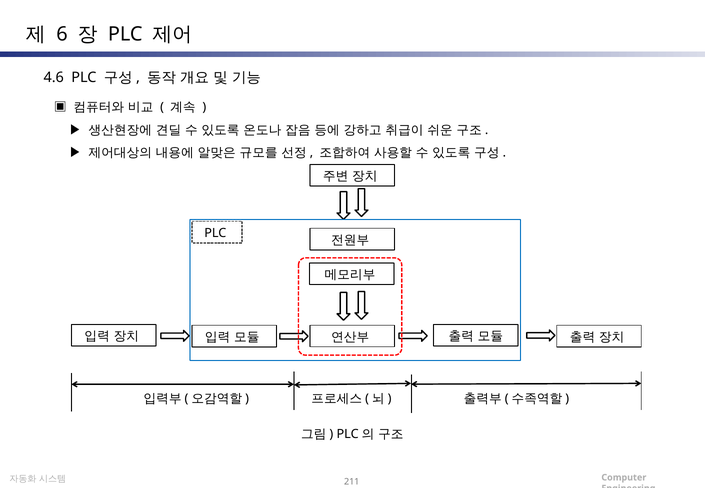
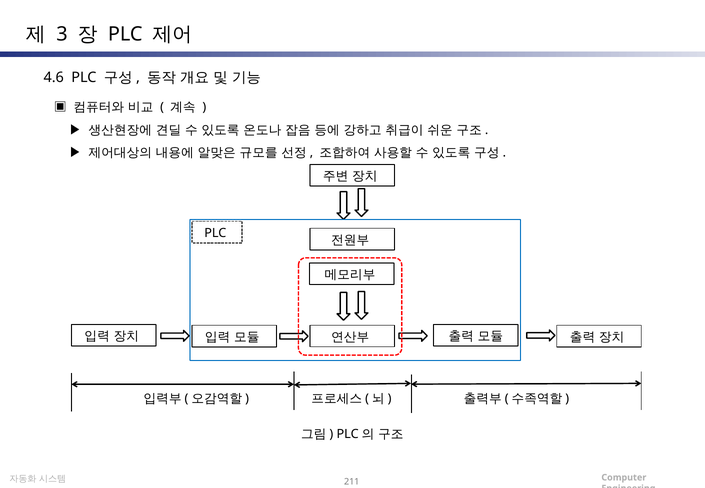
6: 6 -> 3 (62, 34)
